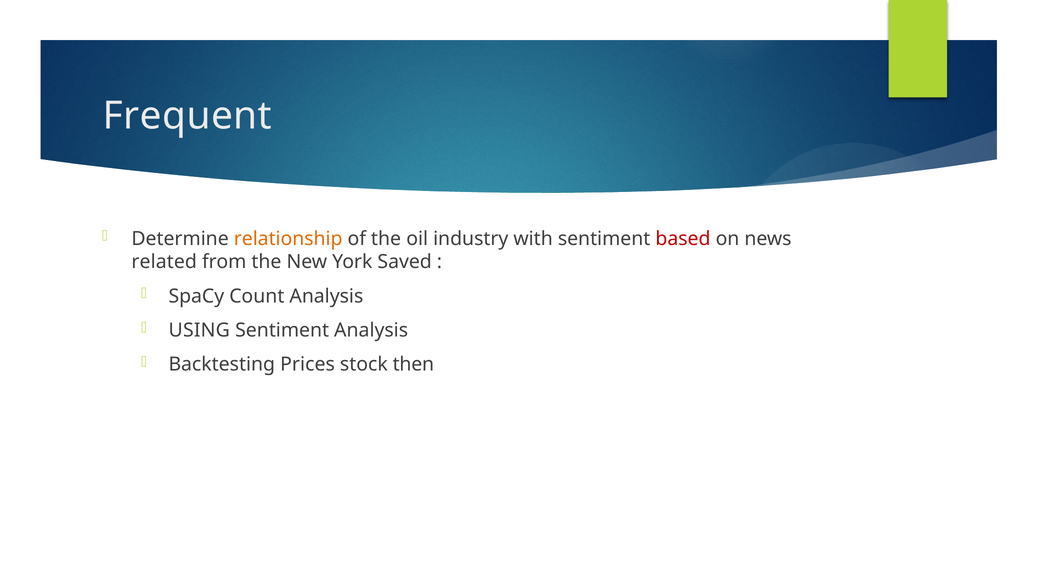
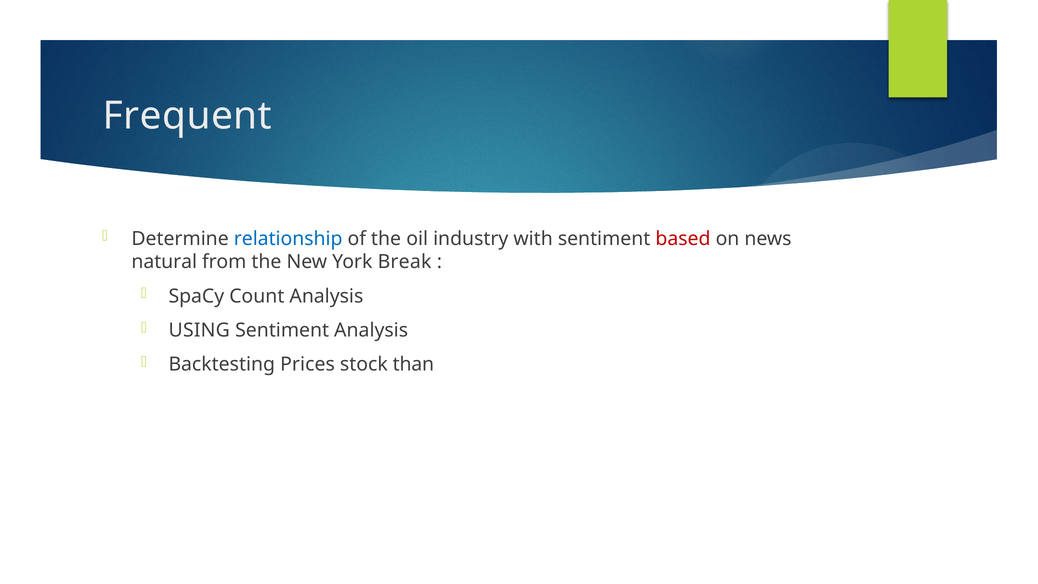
relationship colour: orange -> blue (288, 239)
related: related -> natural (164, 262)
Saved: Saved -> Break (405, 262)
then: then -> than (413, 364)
